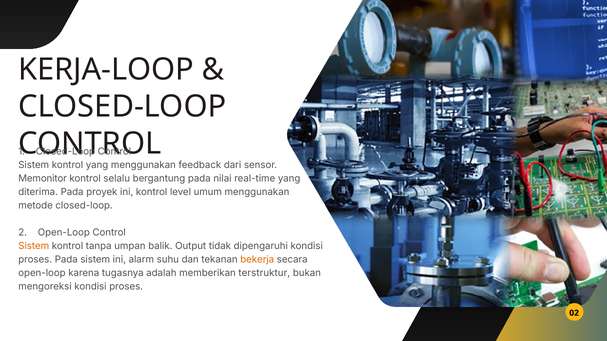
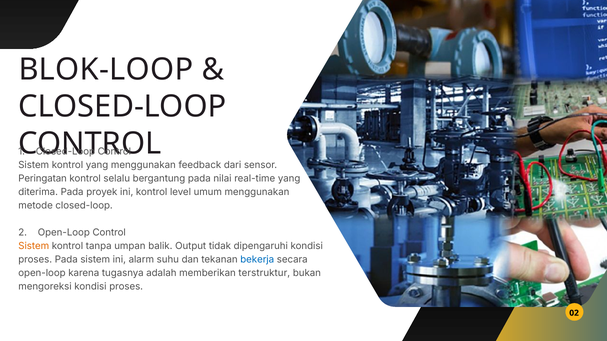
KERJA-LOOP: KERJA-LOOP -> BLOK-LOOP (106, 70)
Memonitor: Memonitor -> Peringatan (43, 179)
bekerja colour: orange -> blue (257, 260)
